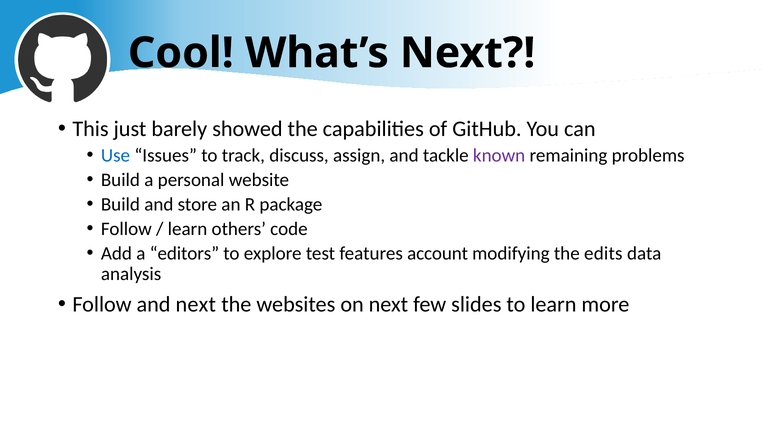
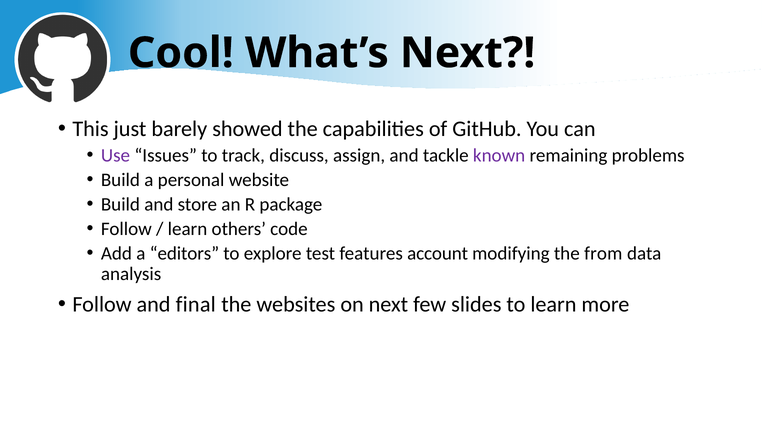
Use colour: blue -> purple (116, 155)
edits: edits -> from (603, 253)
and next: next -> final (196, 304)
